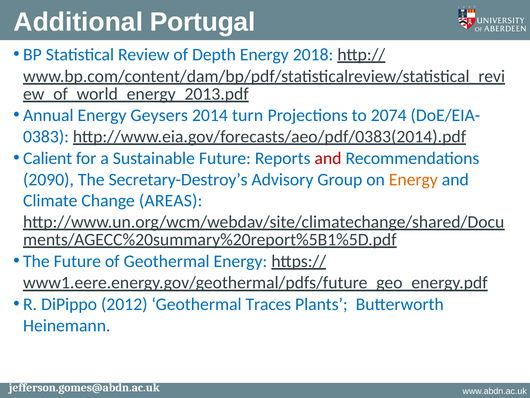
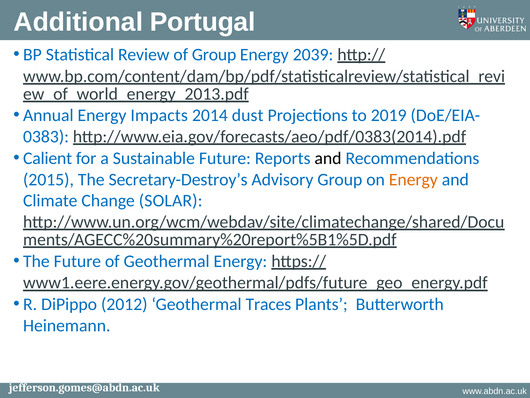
of Depth: Depth -> Group (214, 55)
2018: 2018 -> 2039 (313, 55)
Geysers: Geysers -> Impacts (159, 115)
turn: turn -> dust (248, 115)
2074: 2074 -> 2019 (389, 115)
and colour: red -> black (328, 158)
2090: 2090 -> 2015 (48, 179)
AREAS: AREAS -> SOLAR (171, 200)
